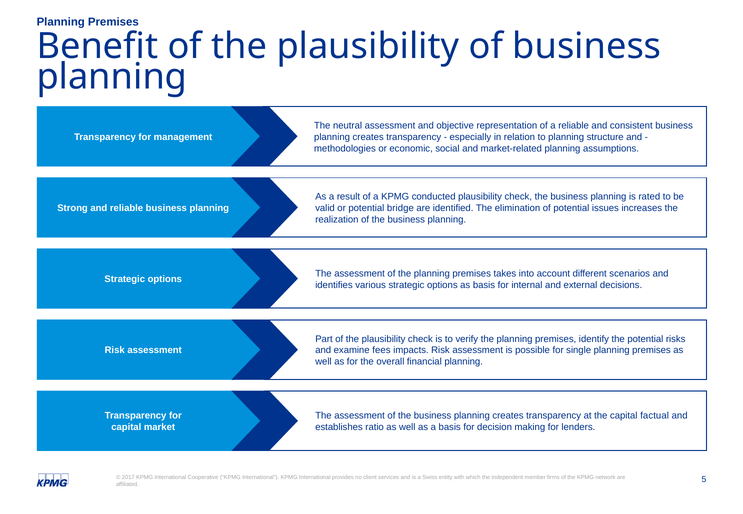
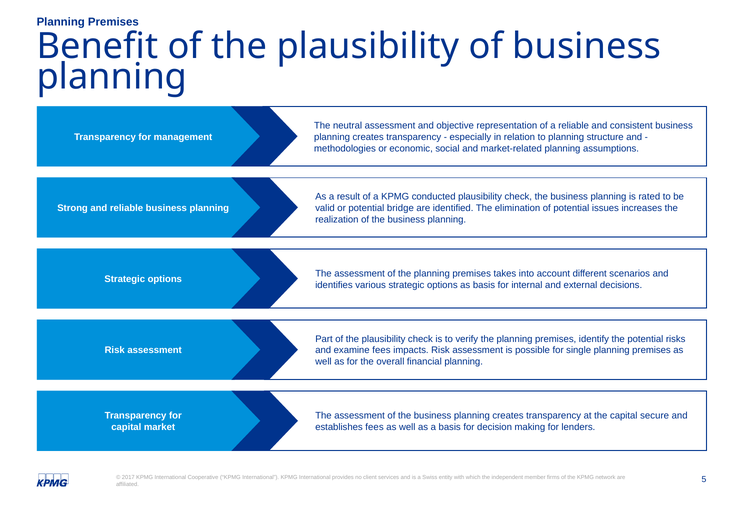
factual: factual -> secure (655, 416)
establishes ratio: ratio -> fees (375, 427)
